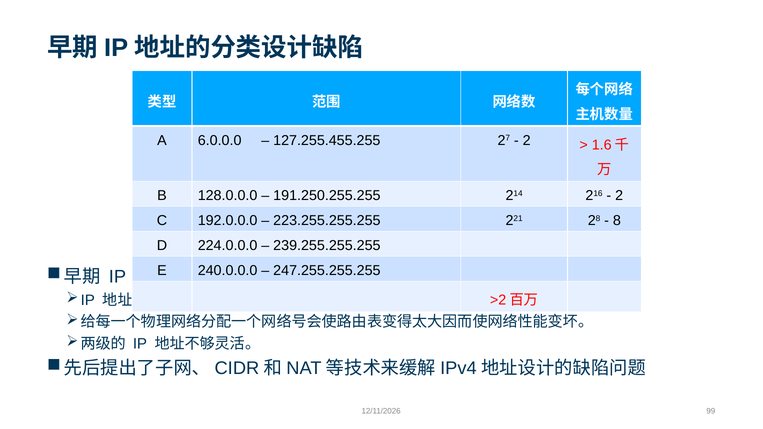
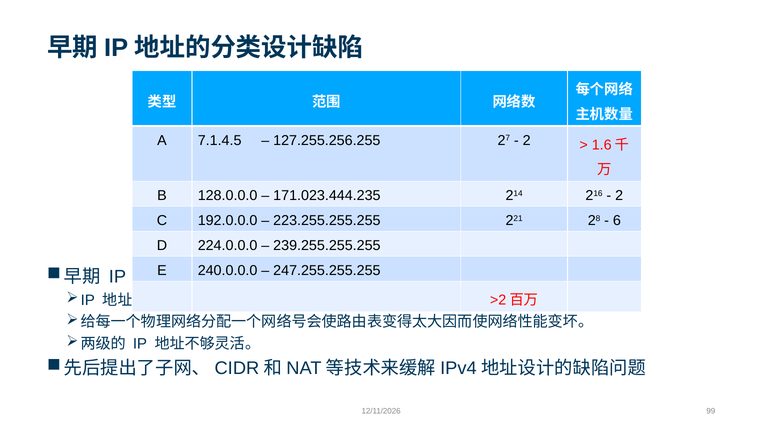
6.0.0.0: 6.0.0.0 -> 7.1.4.5 (220, 140)
127.255.455.255: 127.255.455.255 -> 127.255.256.255 (327, 140)
191.250.255.255: 191.250.255.255 -> 171.023.444.235 (327, 196)
8: 8 -> 6 (617, 221)
